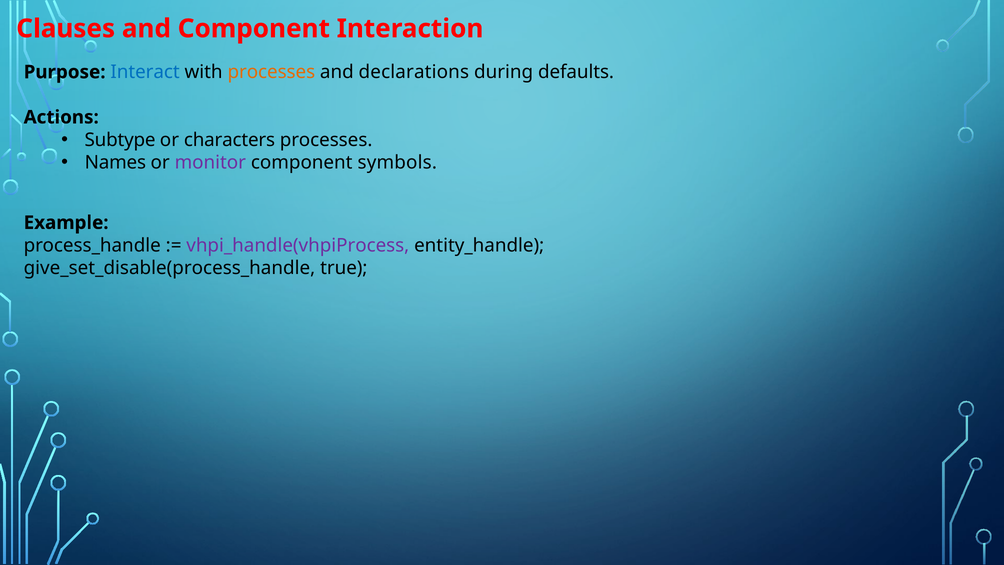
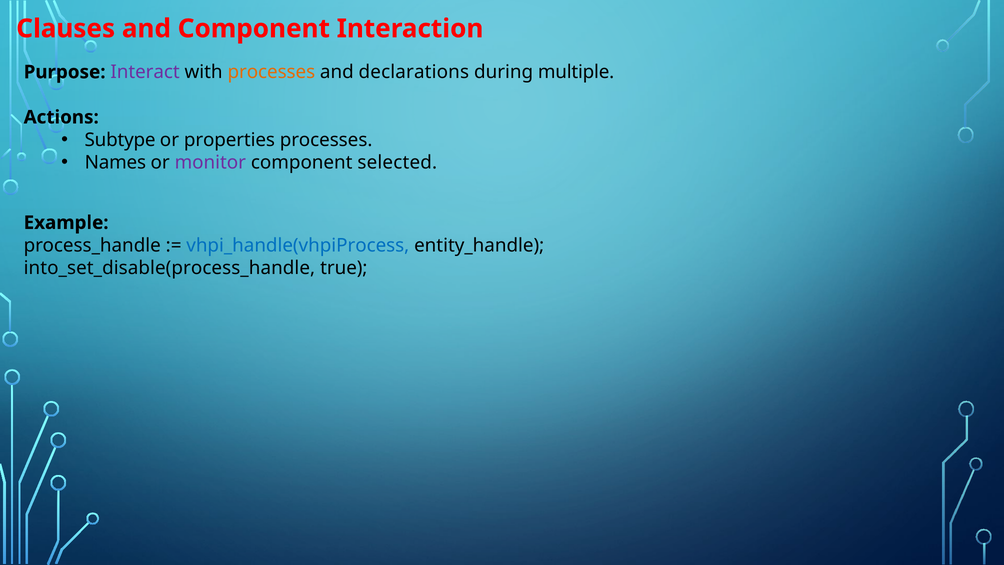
Interact colour: blue -> purple (145, 72)
defaults: defaults -> multiple (576, 72)
characters: characters -> properties (229, 140)
symbols: symbols -> selected (397, 162)
vhpi_handle(vhpiProcess colour: purple -> blue (298, 245)
give_set_disable(process_handle: give_set_disable(process_handle -> into_set_disable(process_handle (169, 268)
